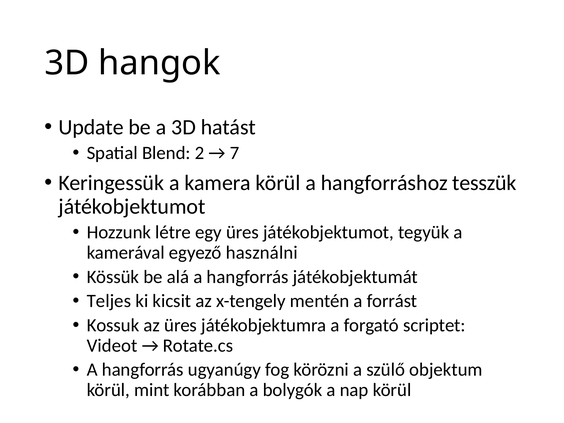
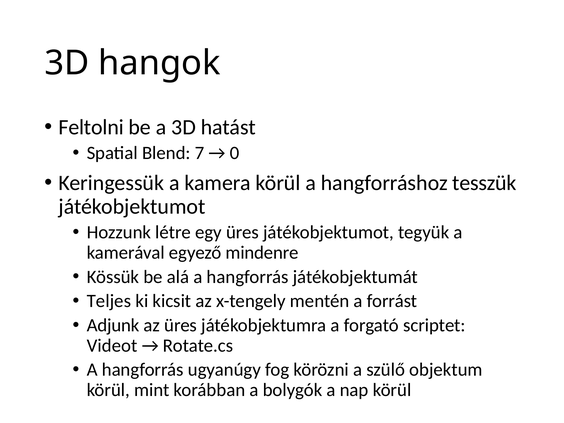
Update: Update -> Feltolni (91, 127)
2: 2 -> 7 (200, 153)
7: 7 -> 0 (235, 153)
használni: használni -> mindenre (262, 253)
Kossuk: Kossuk -> Adjunk (113, 325)
